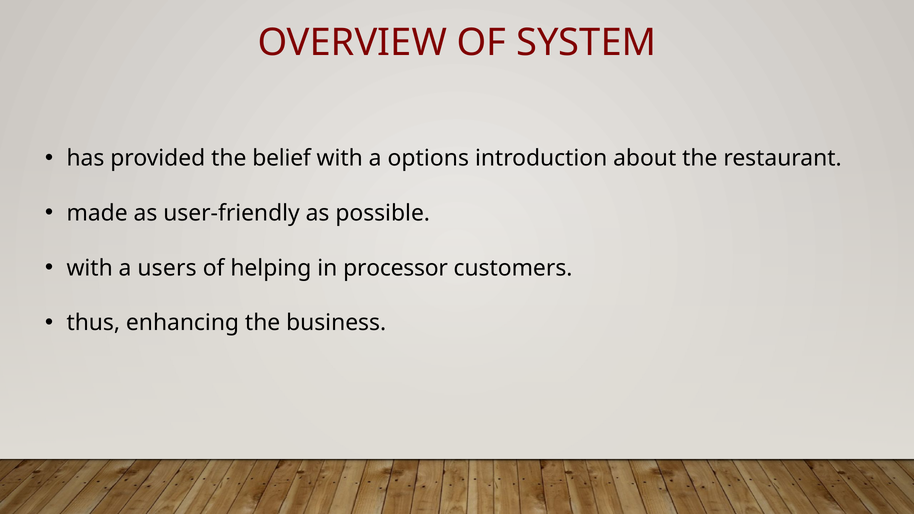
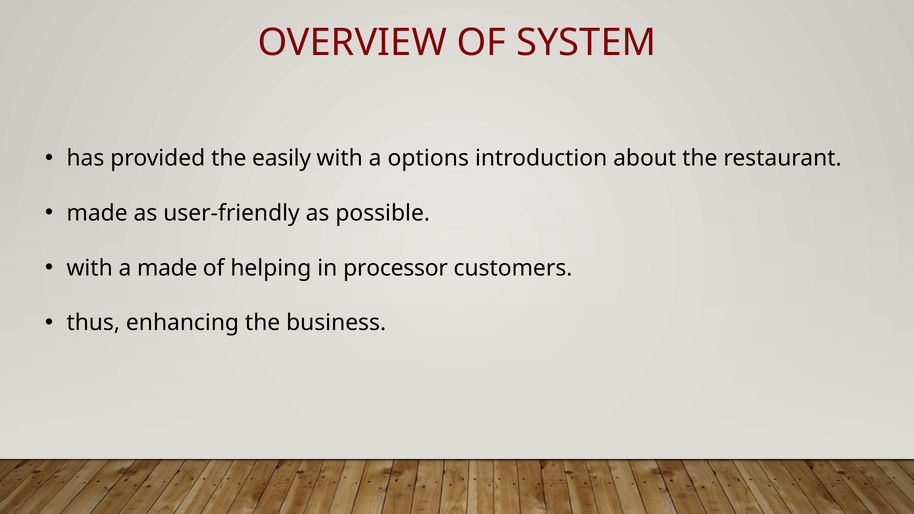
belief: belief -> easily (282, 158)
a users: users -> made (167, 268)
